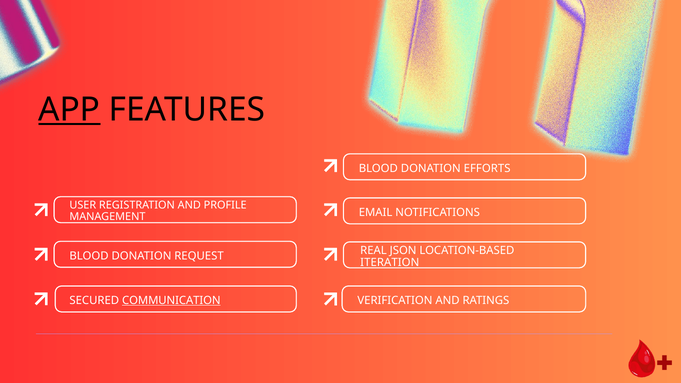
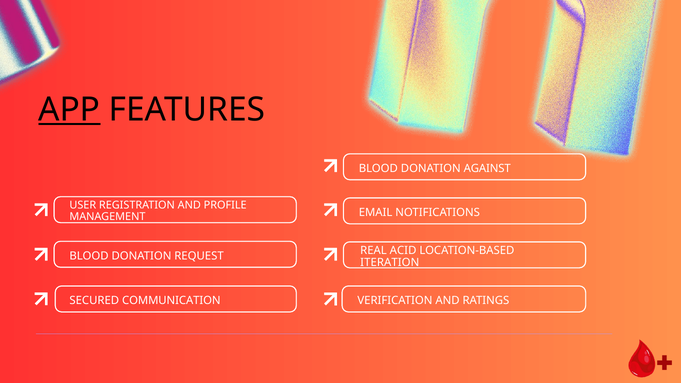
EFFORTS: EFFORTS -> AGAINST (487, 168)
JSON: JSON -> ACID (403, 250)
COMMUNICATION underline: present -> none (171, 301)
